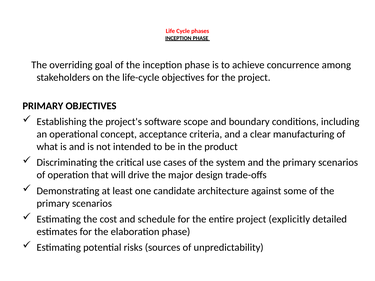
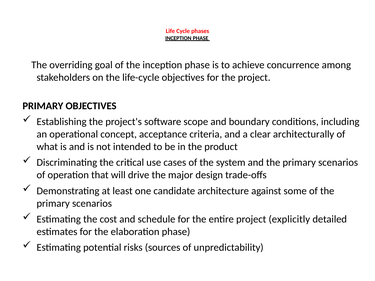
manufacturing: manufacturing -> architecturally (304, 134)
